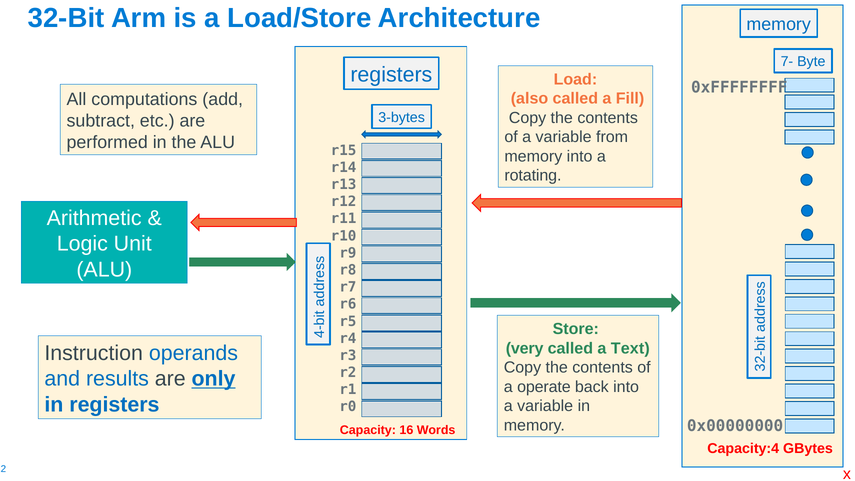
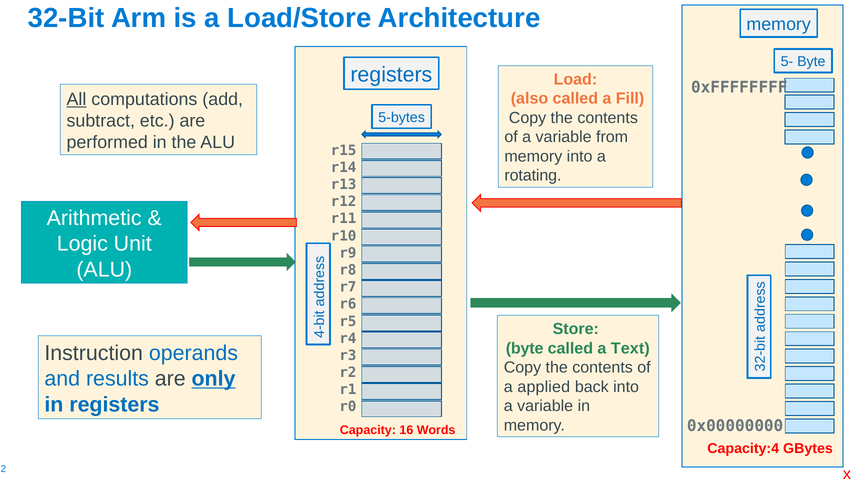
7-: 7- -> 5- (787, 62)
All underline: none -> present (77, 99)
3-bytes: 3-bytes -> 5-bytes (402, 117)
very: very -> byte (525, 348)
operate: operate -> applied (544, 387)
